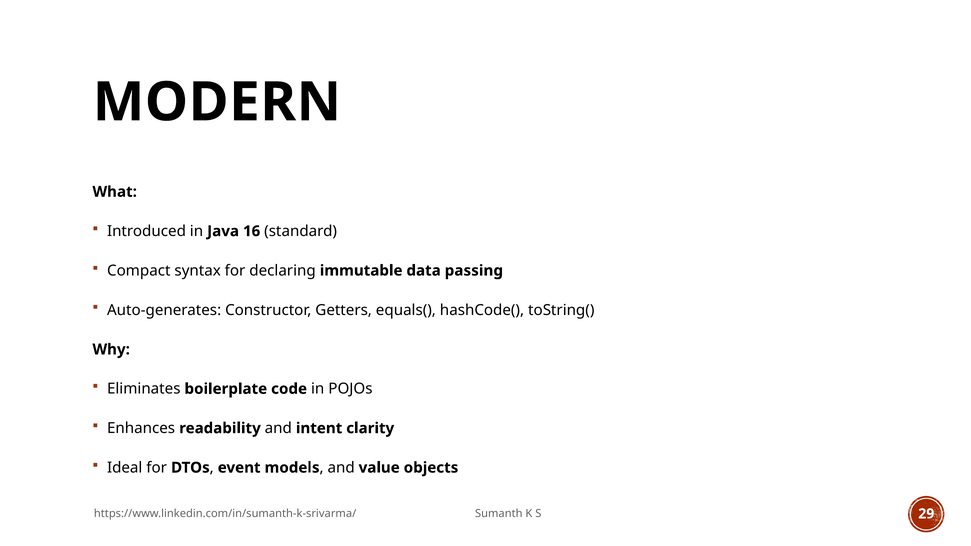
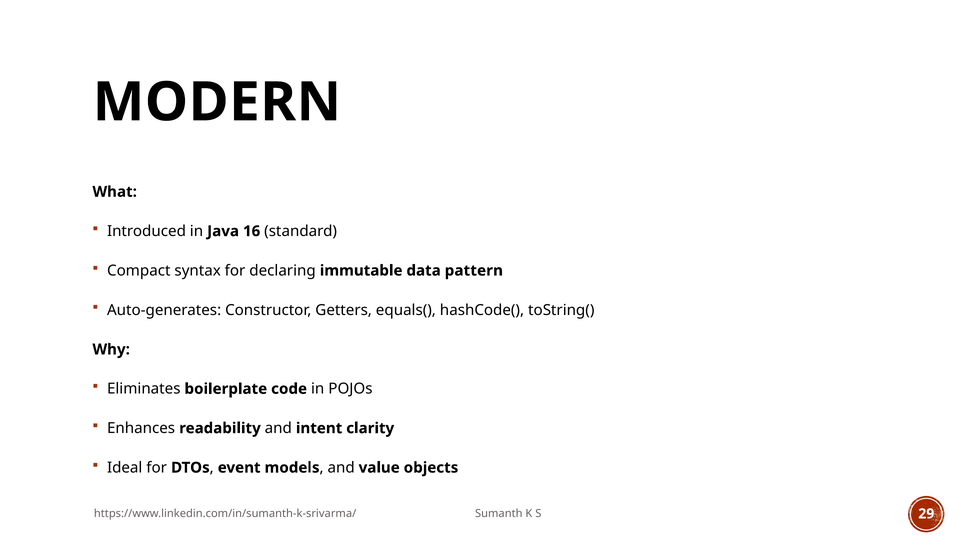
passing: passing -> pattern (474, 271)
